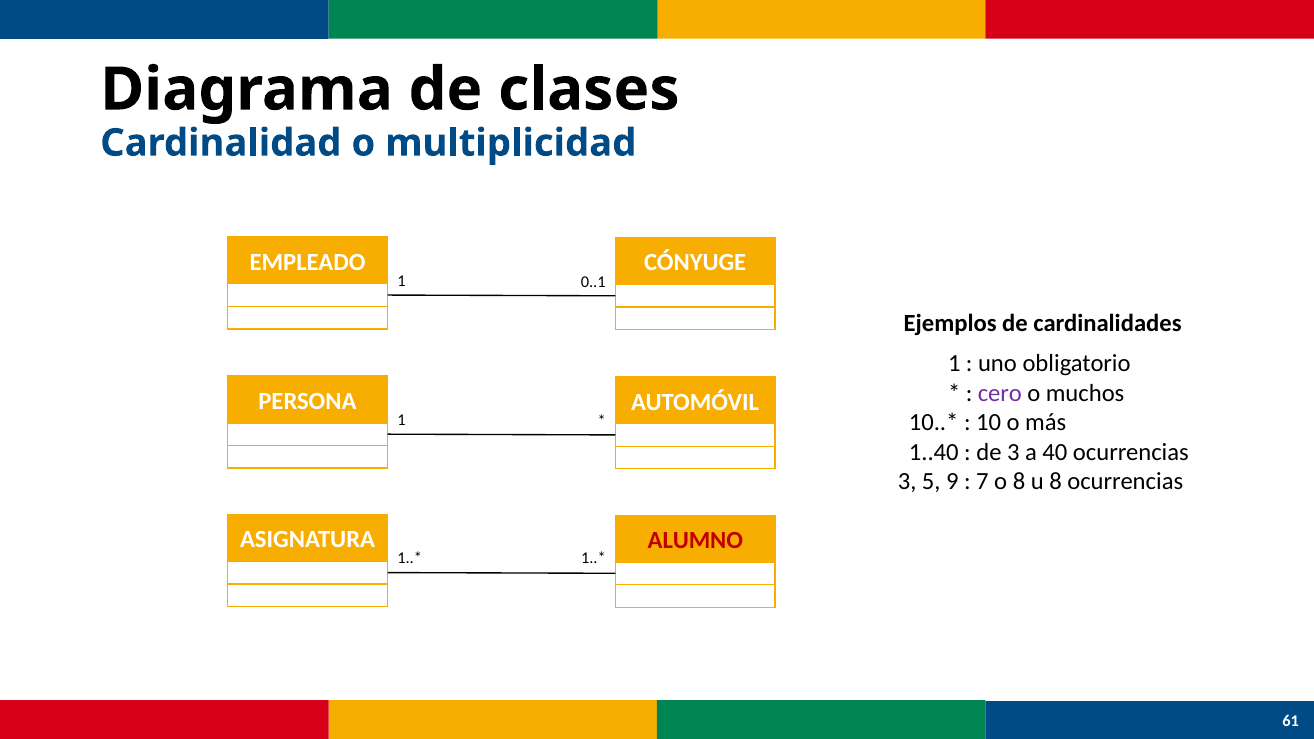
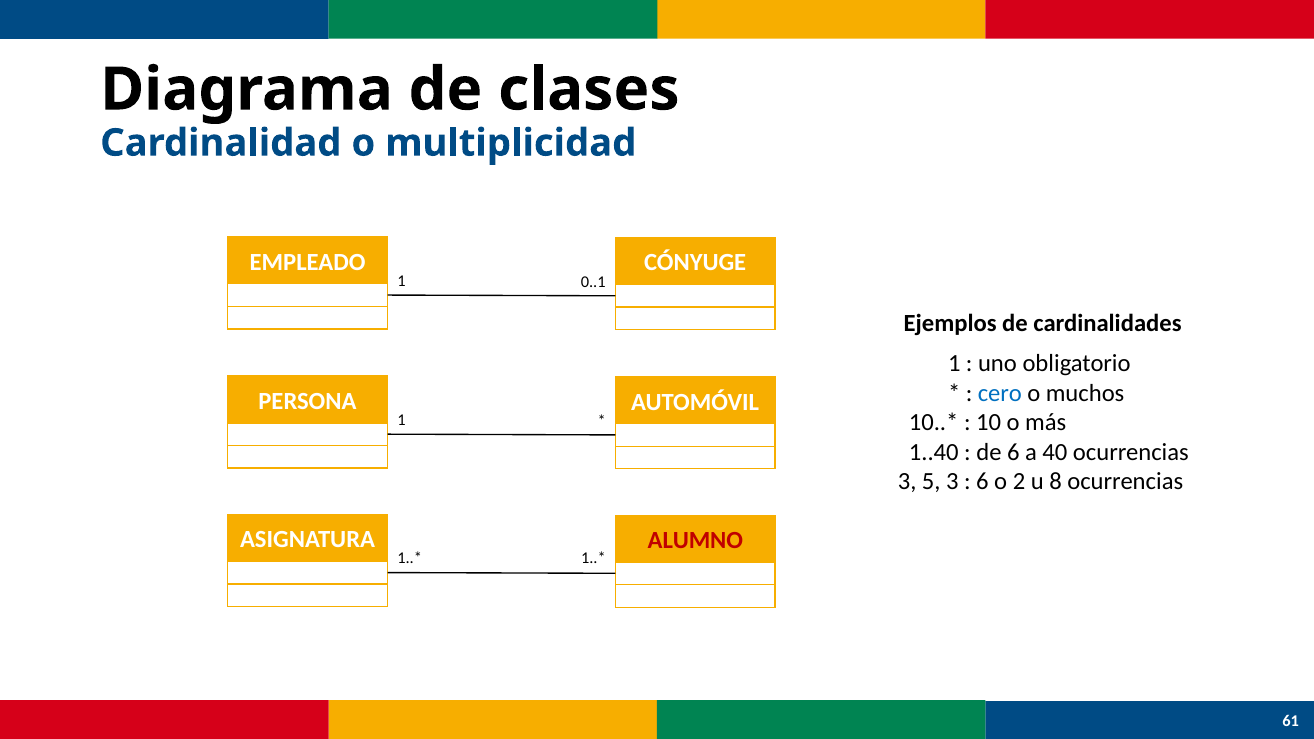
cero colour: purple -> blue (1000, 393)
de 3: 3 -> 6 (1013, 452)
5 9: 9 -> 3 (952, 482)
7: 7 -> 6 (982, 482)
o 8: 8 -> 2 (1019, 482)
